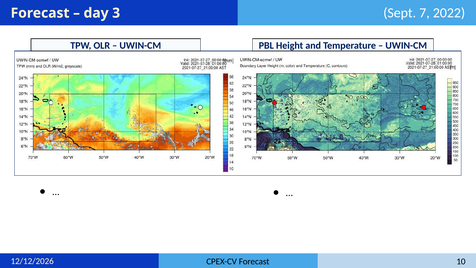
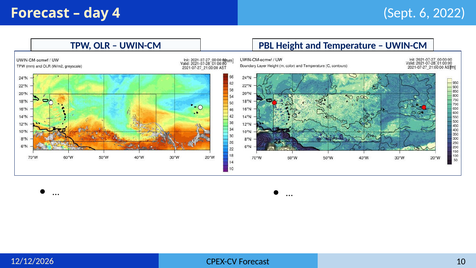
3: 3 -> 4 (116, 13)
7: 7 -> 6 (424, 13)
